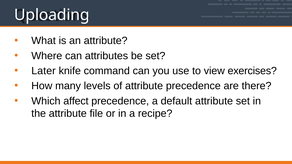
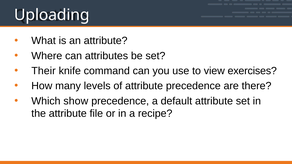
Later: Later -> Their (44, 71)
affect: affect -> show (76, 101)
